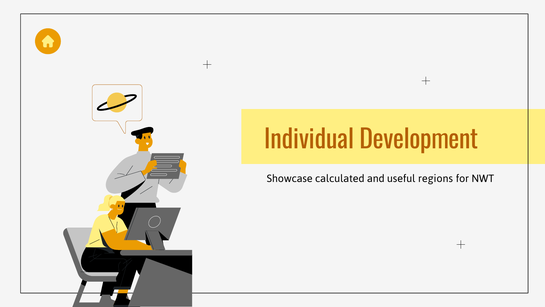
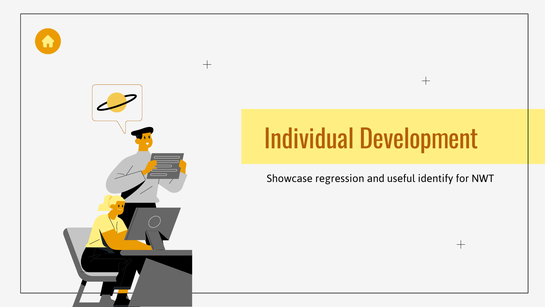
calculated: calculated -> regression (340, 178)
regions: regions -> identify (436, 178)
